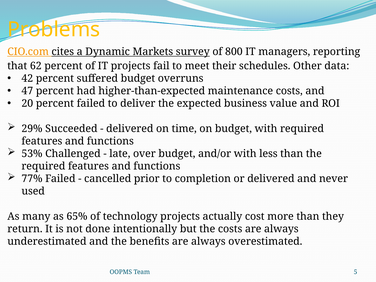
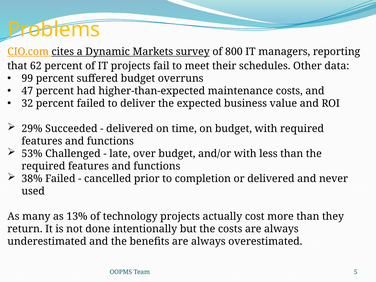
42: 42 -> 99 (27, 78)
20: 20 -> 32 (27, 104)
77%: 77% -> 38% (32, 179)
65%: 65% -> 13% (77, 216)
